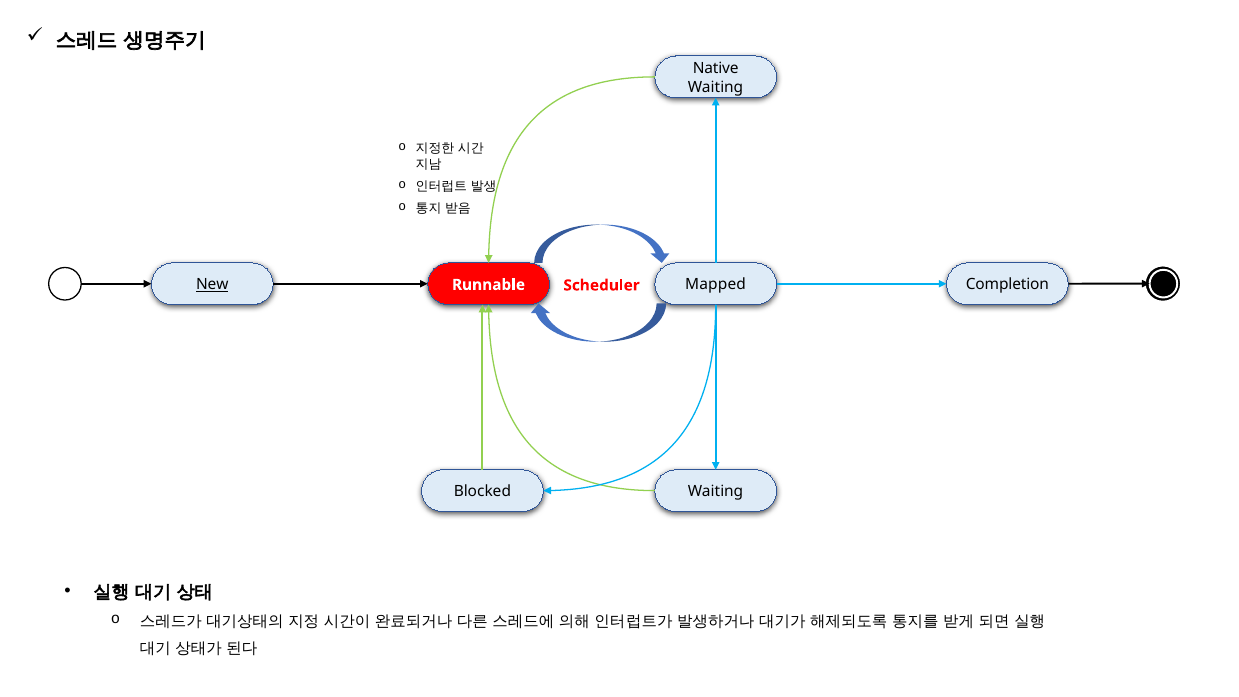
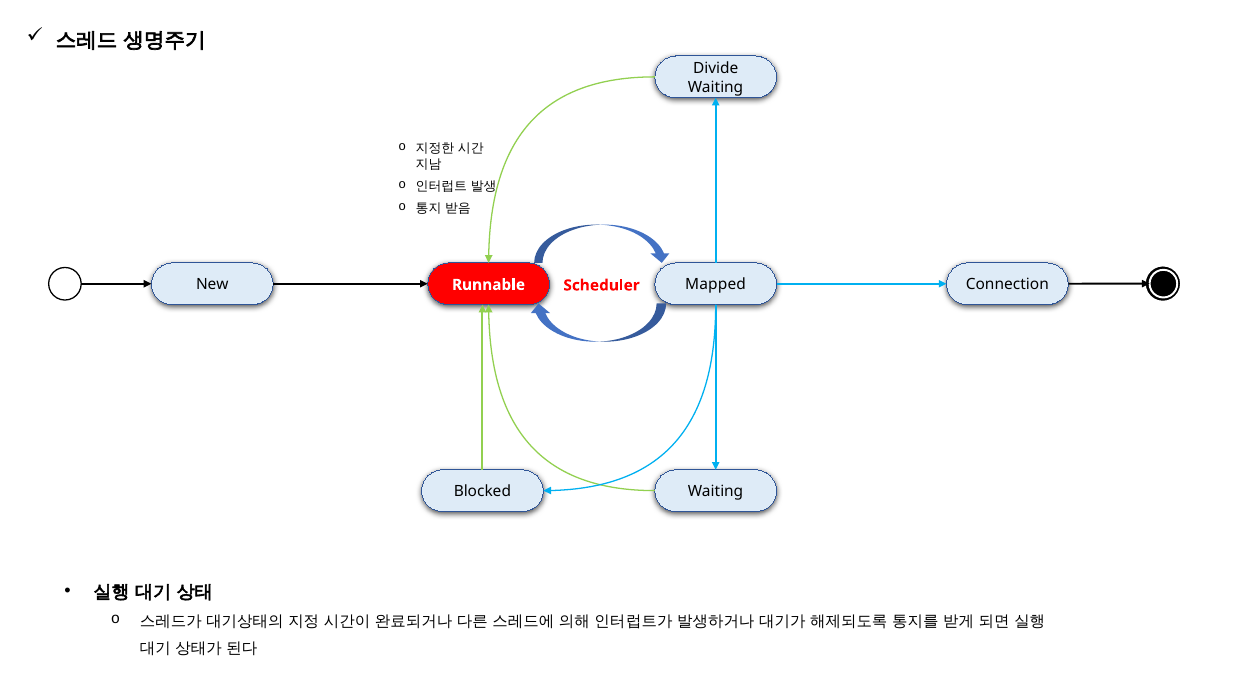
Native: Native -> Divide (716, 69)
New underline: present -> none (212, 285)
Completion: Completion -> Connection (1007, 285)
